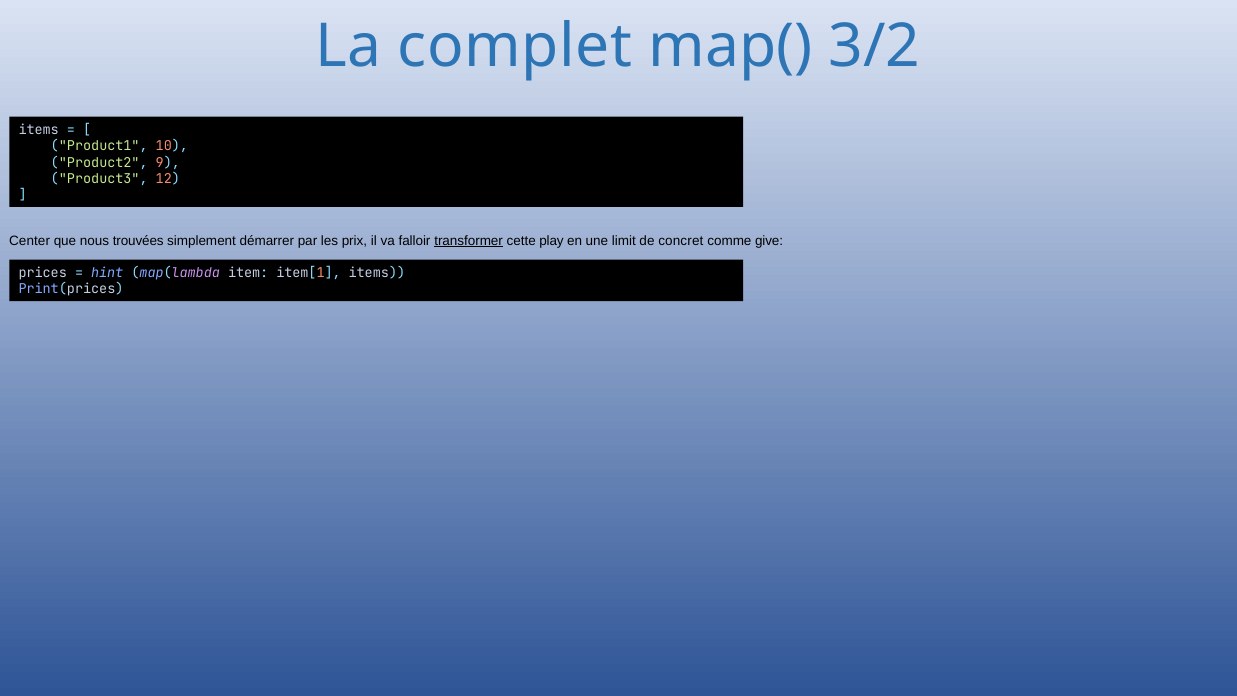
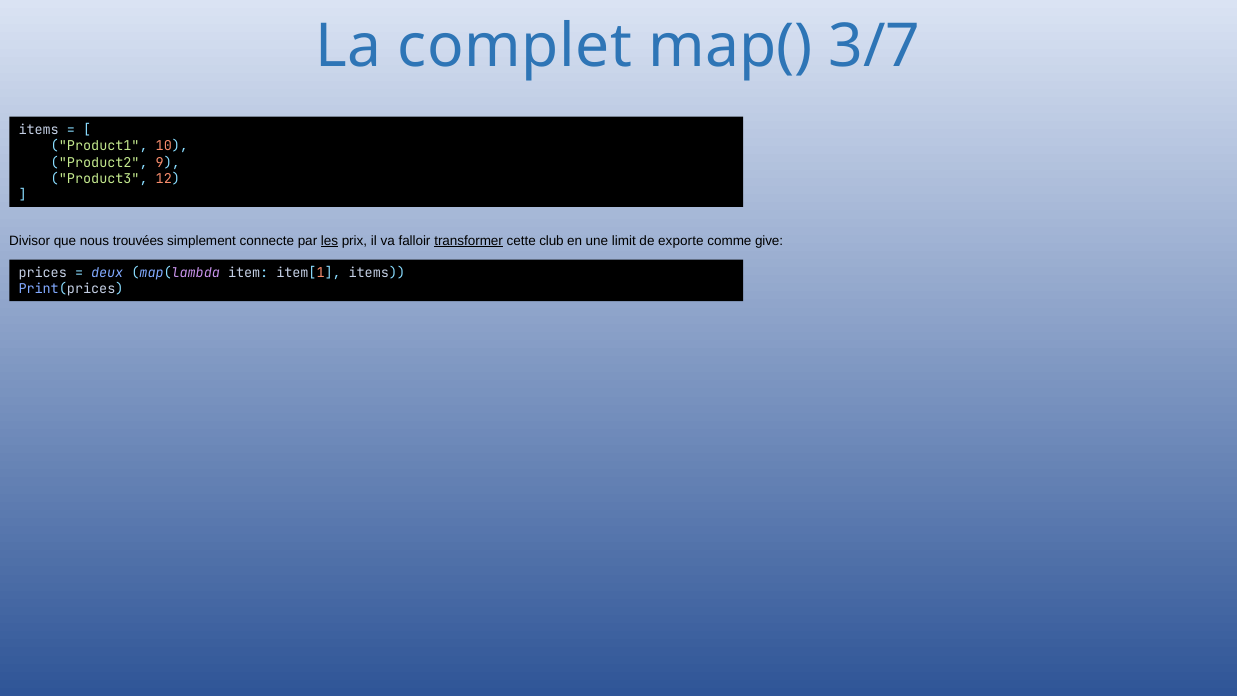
3/2: 3/2 -> 3/7 (874, 46)
Center: Center -> Divisor (30, 241)
démarrer: démarrer -> connecte (267, 241)
les underline: none -> present (330, 241)
play: play -> club (551, 241)
concret: concret -> exporte (681, 241)
hint: hint -> deux (107, 273)
